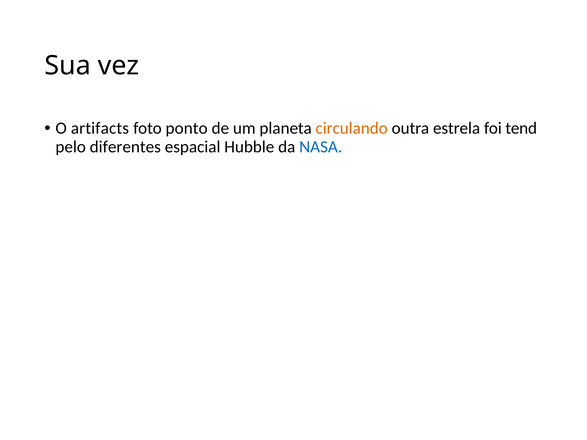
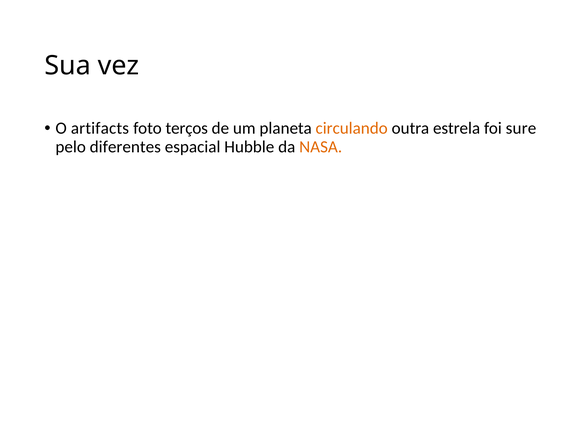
ponto: ponto -> terços (187, 128)
tend: tend -> sure (521, 128)
NASA colour: blue -> orange (321, 147)
